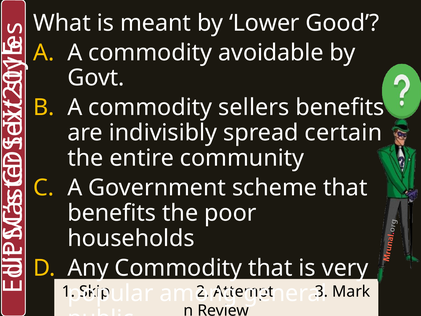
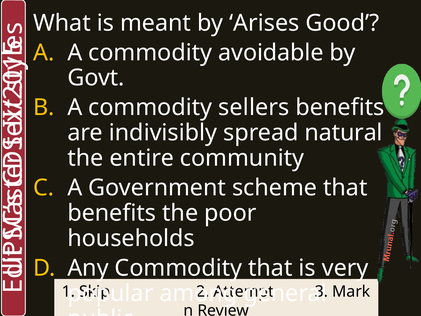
Lower: Lower -> Arises (264, 23)
certain: certain -> natural (344, 133)
